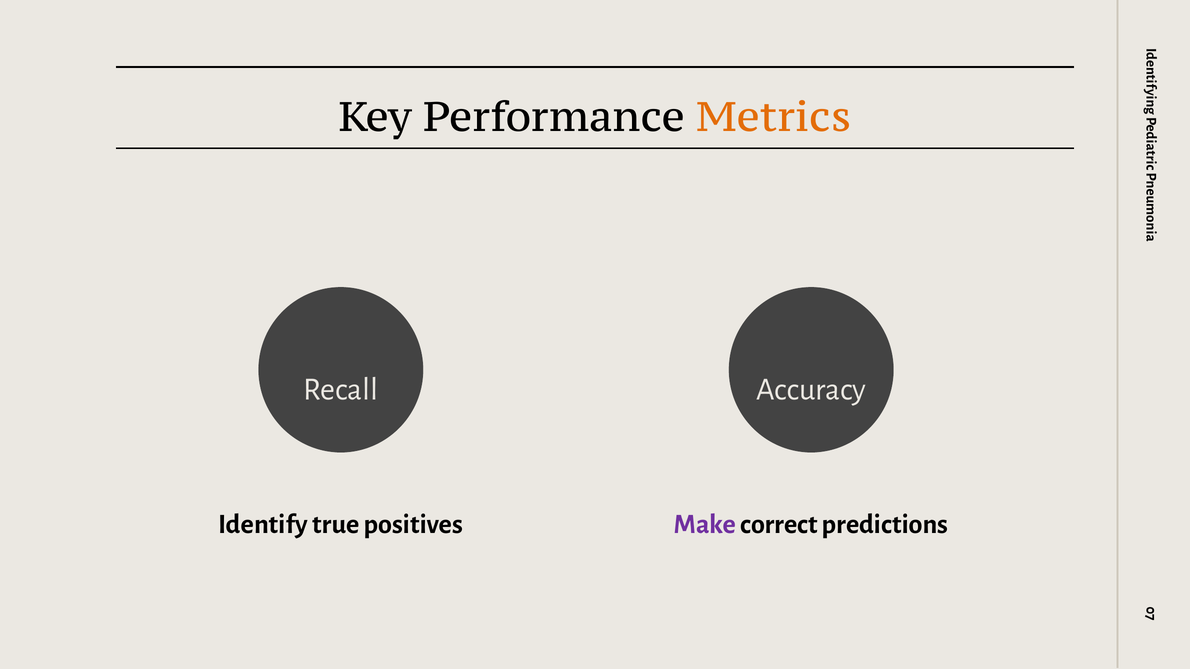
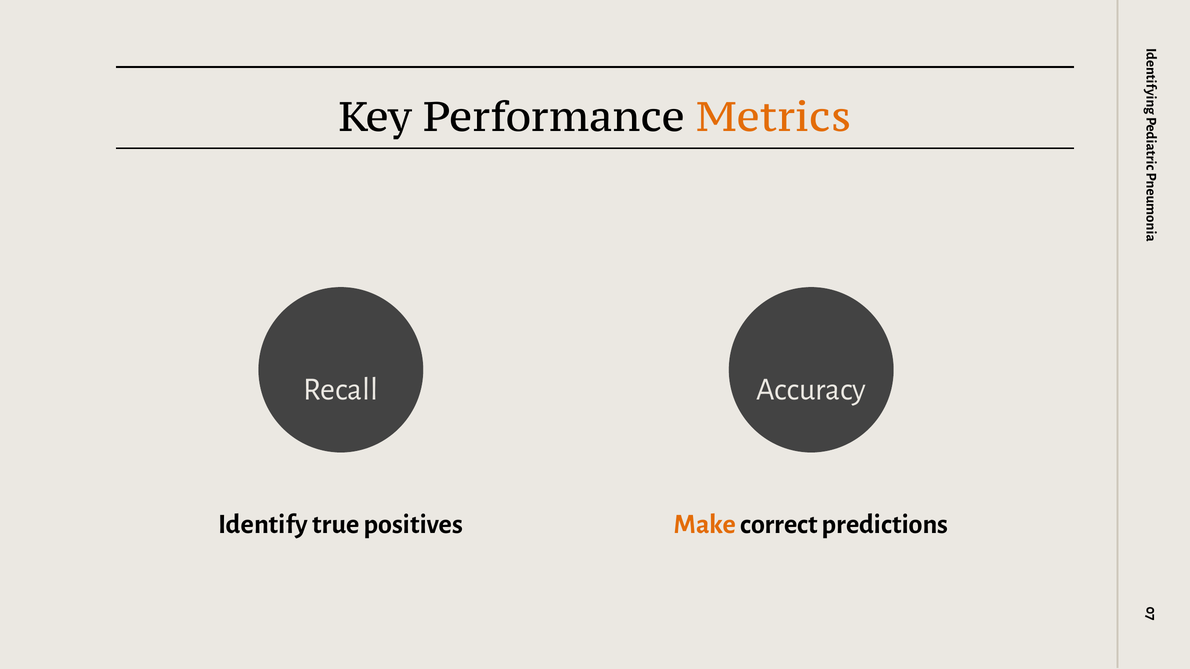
Make colour: purple -> orange (705, 524)
